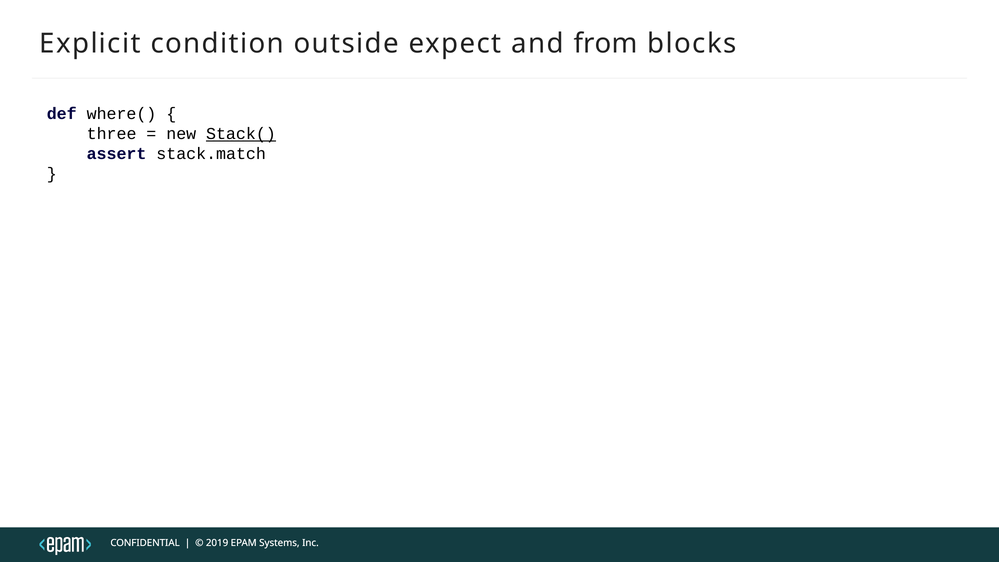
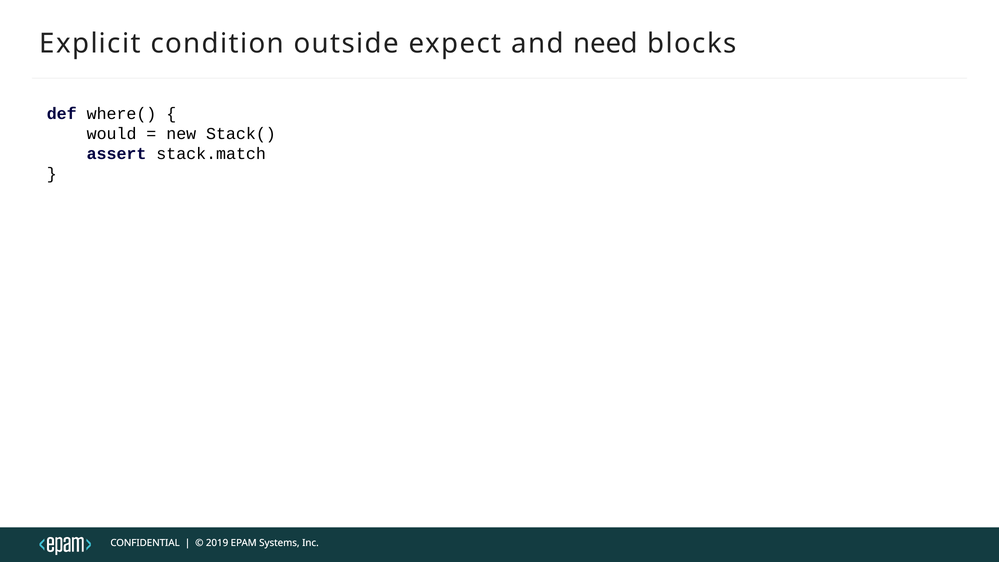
from: from -> need (606, 43)
three: three -> would (112, 134)
Stack( underline: present -> none (241, 134)
